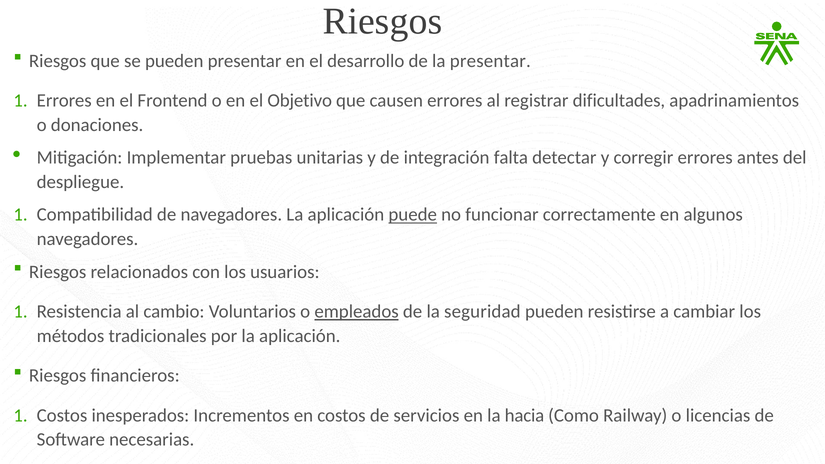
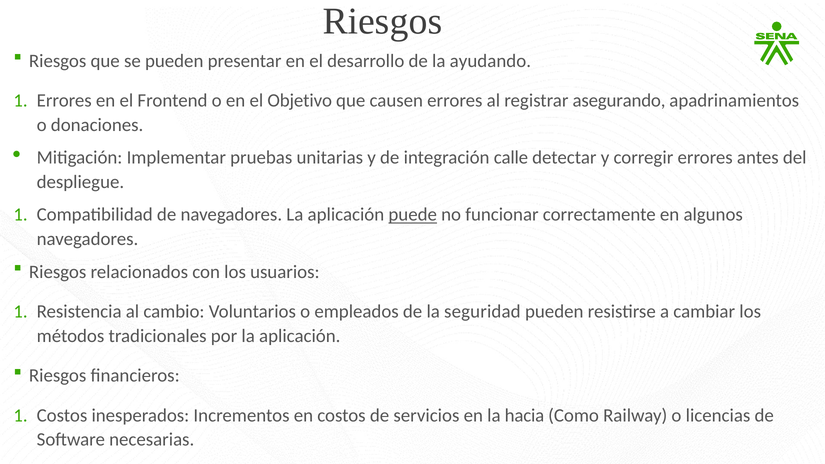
la presentar: presentar -> ayudando (490, 61)
dificultades: dificultades -> asegurando (619, 101)
falta: falta -> calle (511, 158)
empleados underline: present -> none (357, 312)
